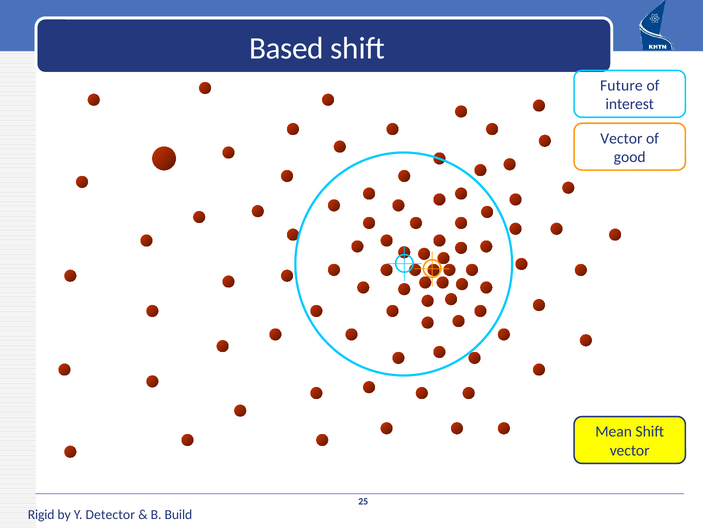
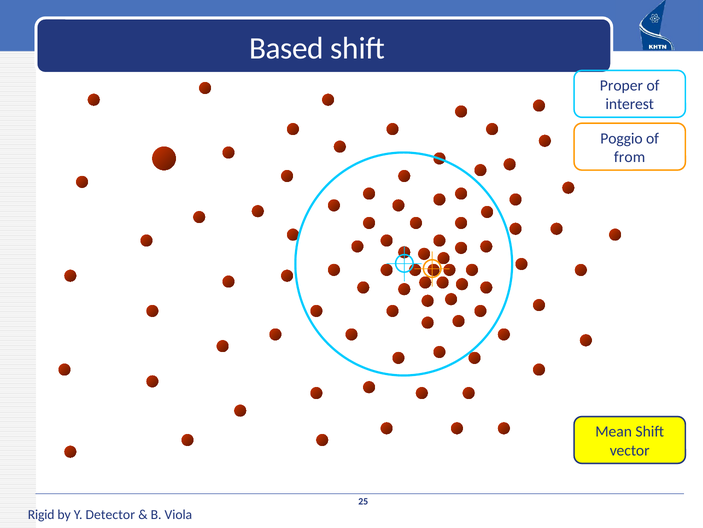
Future: Future -> Proper (621, 85)
Vector: Vector -> Poggio (621, 138)
good: good -> from (630, 157)
Build: Build -> Viola (178, 514)
